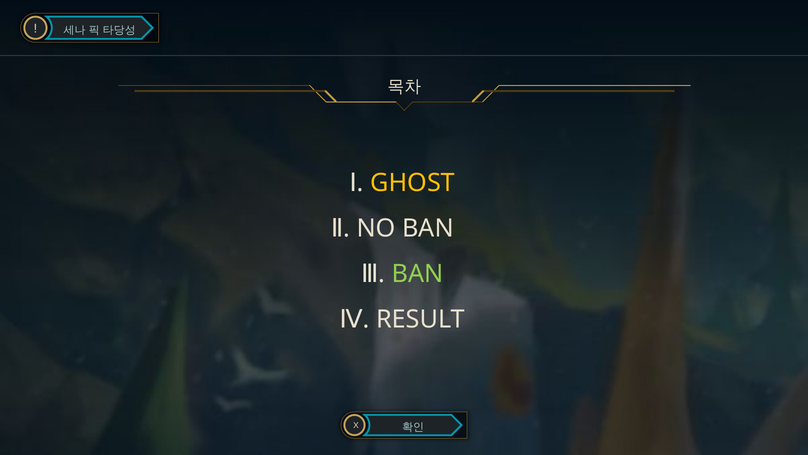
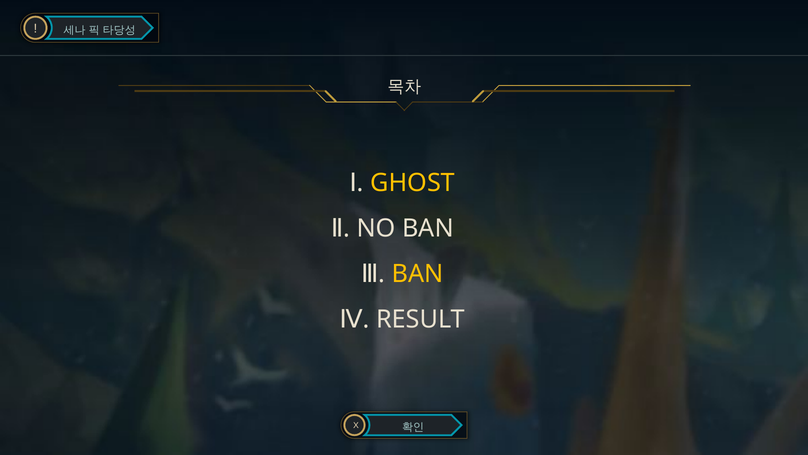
BAN colour: light green -> yellow (418, 274)
